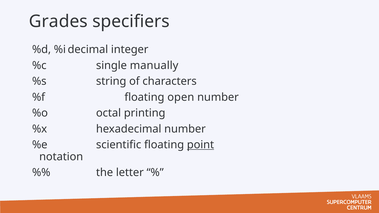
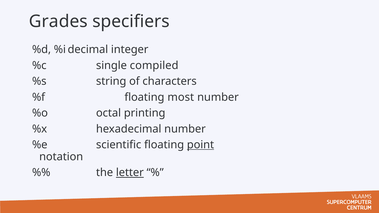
manually: manually -> compiled (154, 65)
open: open -> most (181, 97)
letter underline: none -> present (130, 173)
